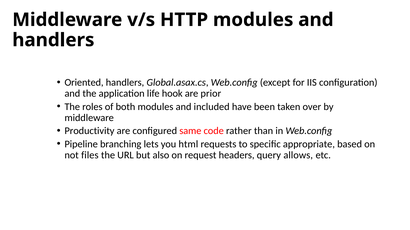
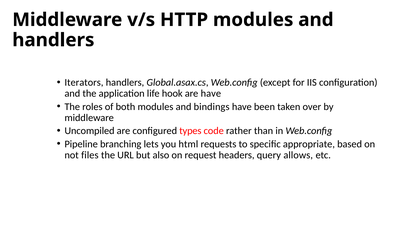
Oriented: Oriented -> Iterators (84, 83)
are prior: prior -> have (211, 94)
included: included -> bindings (212, 107)
Productivity: Productivity -> Uncompiled (90, 131)
same: same -> types (190, 131)
